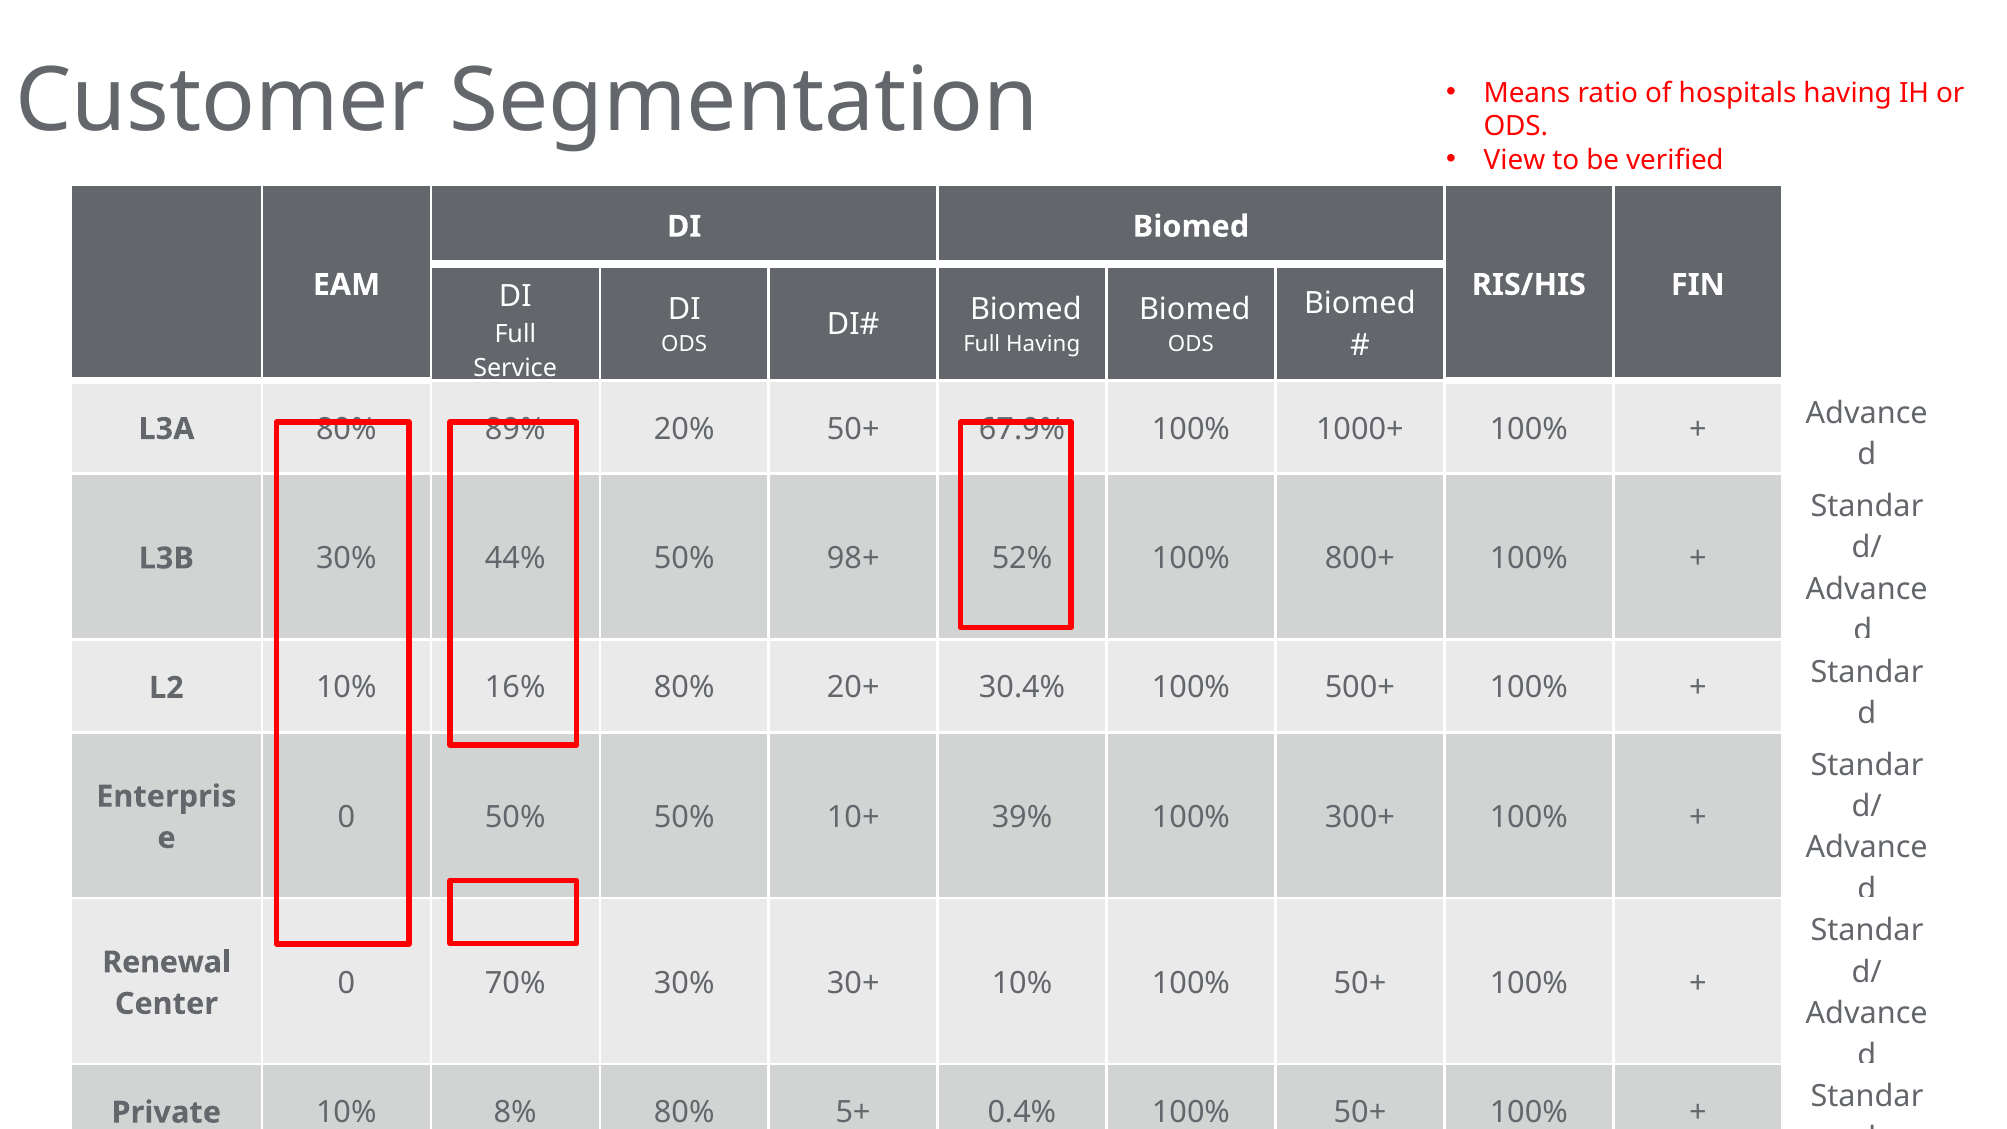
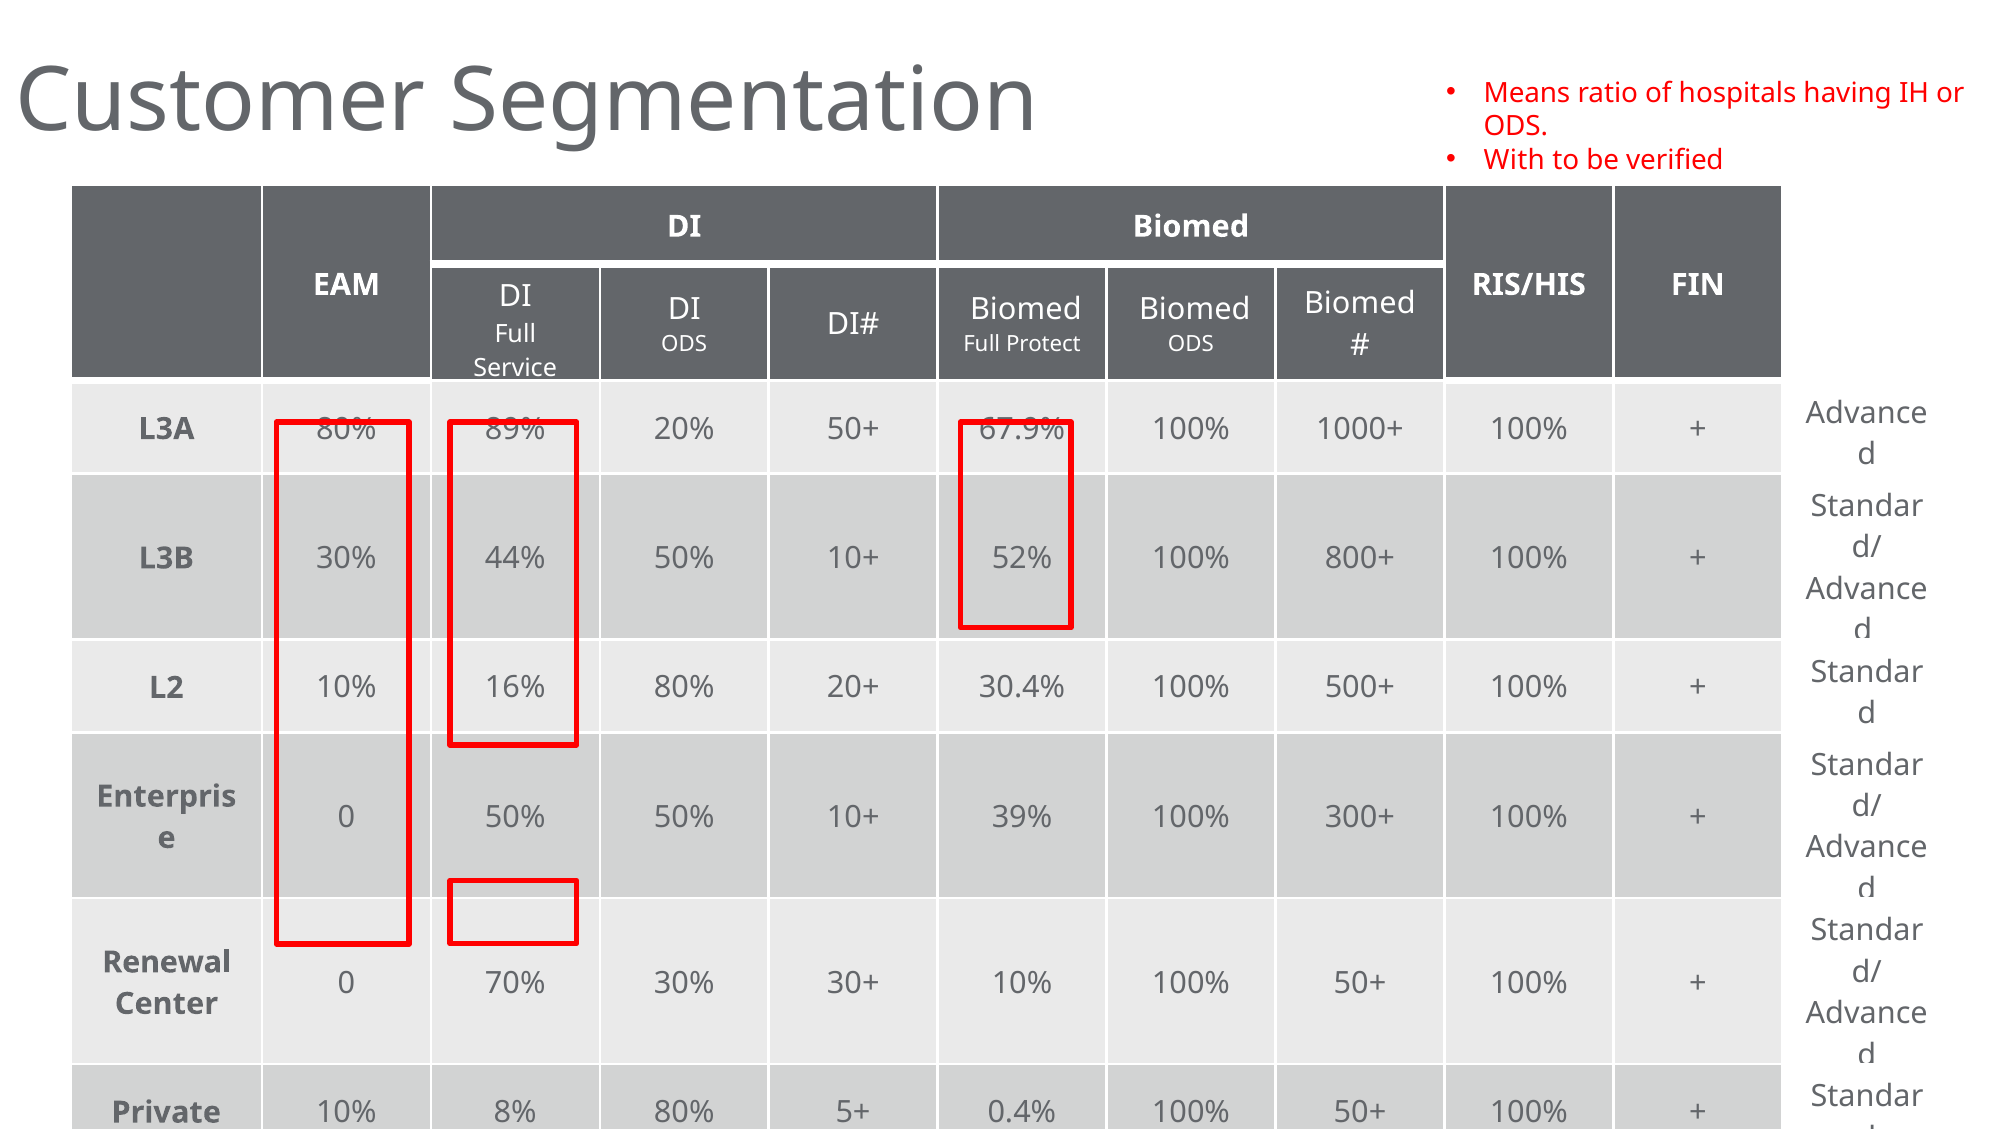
View: View -> With (1514, 160)
Full Having: Having -> Protect (1043, 345)
44% 50% 98+: 98+ -> 10+ (853, 558)
